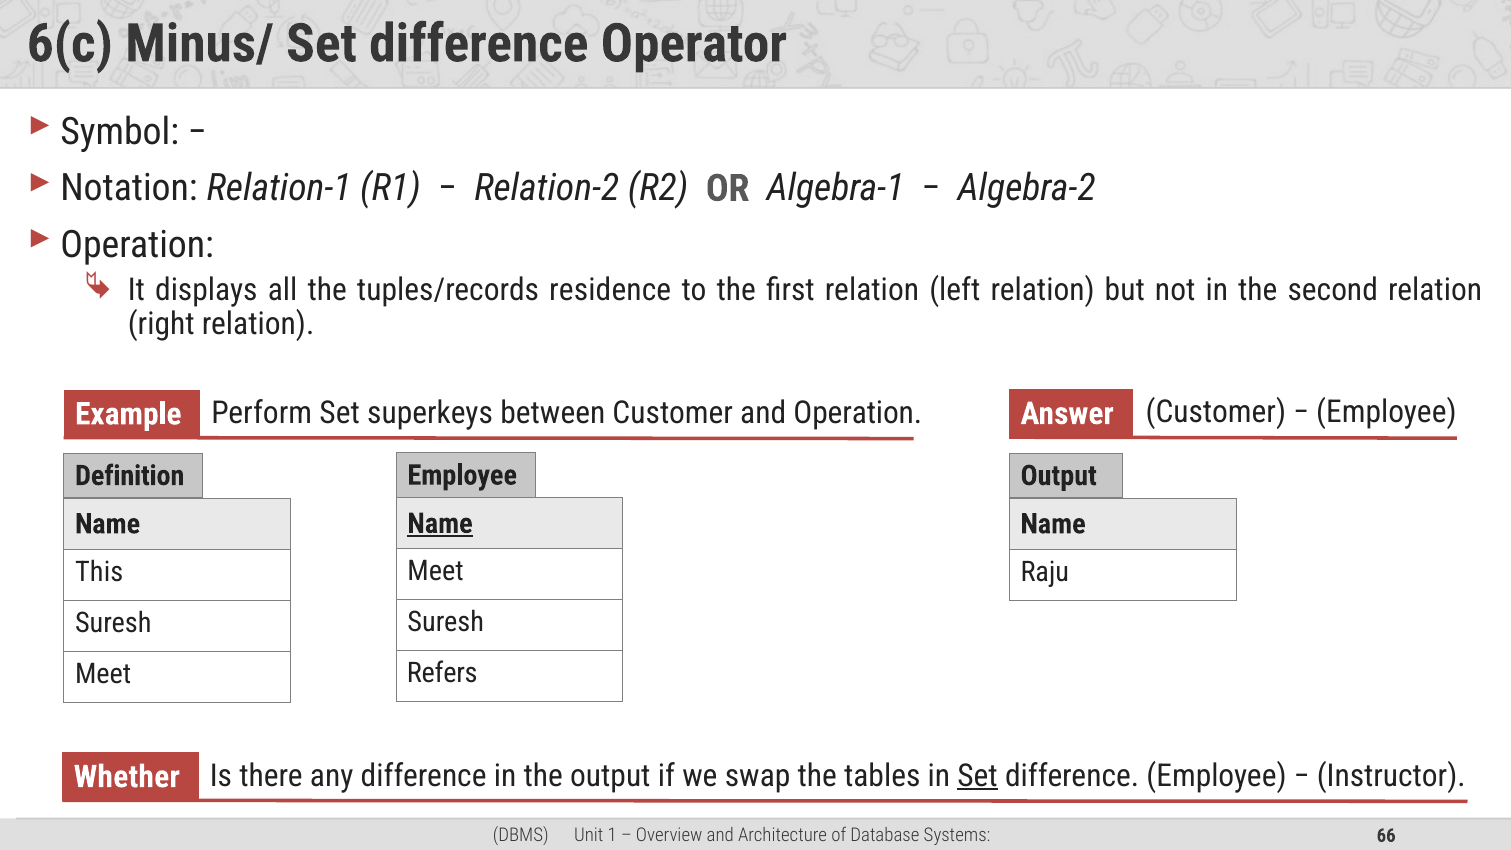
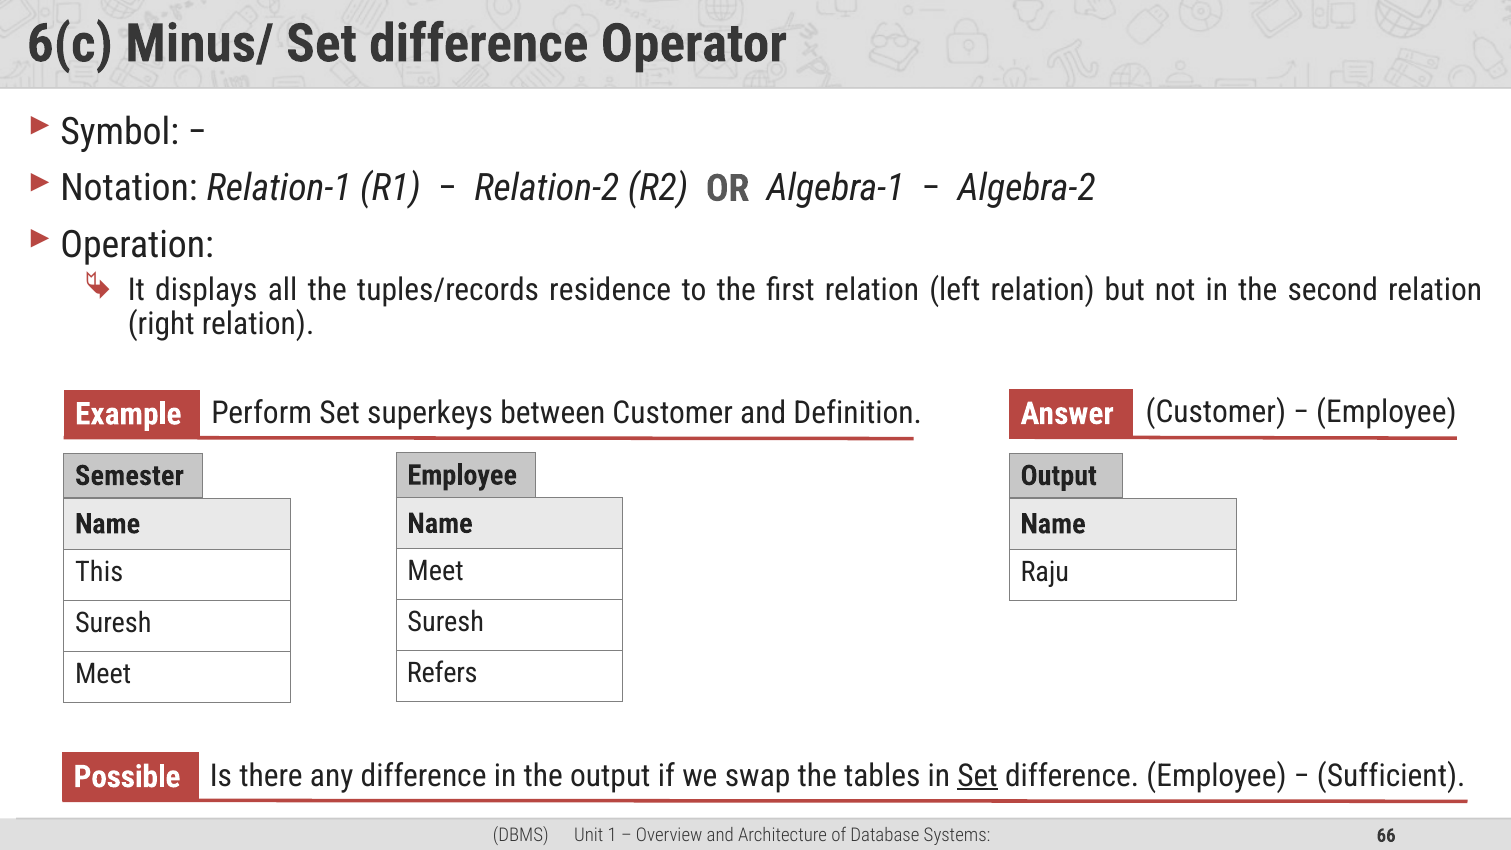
and Operation: Operation -> Definition (858, 413)
Definition: Definition -> Semester (130, 476)
Name underline: present -> none (440, 523)
Whether: Whether -> Possible (127, 777)
Instructor: Instructor -> Sufficient (1391, 776)
